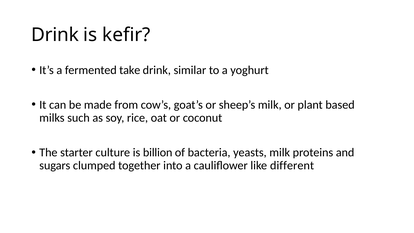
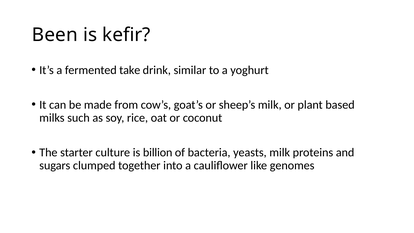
Drink: Drink -> Been (55, 35)
different: different -> genomes (292, 166)
